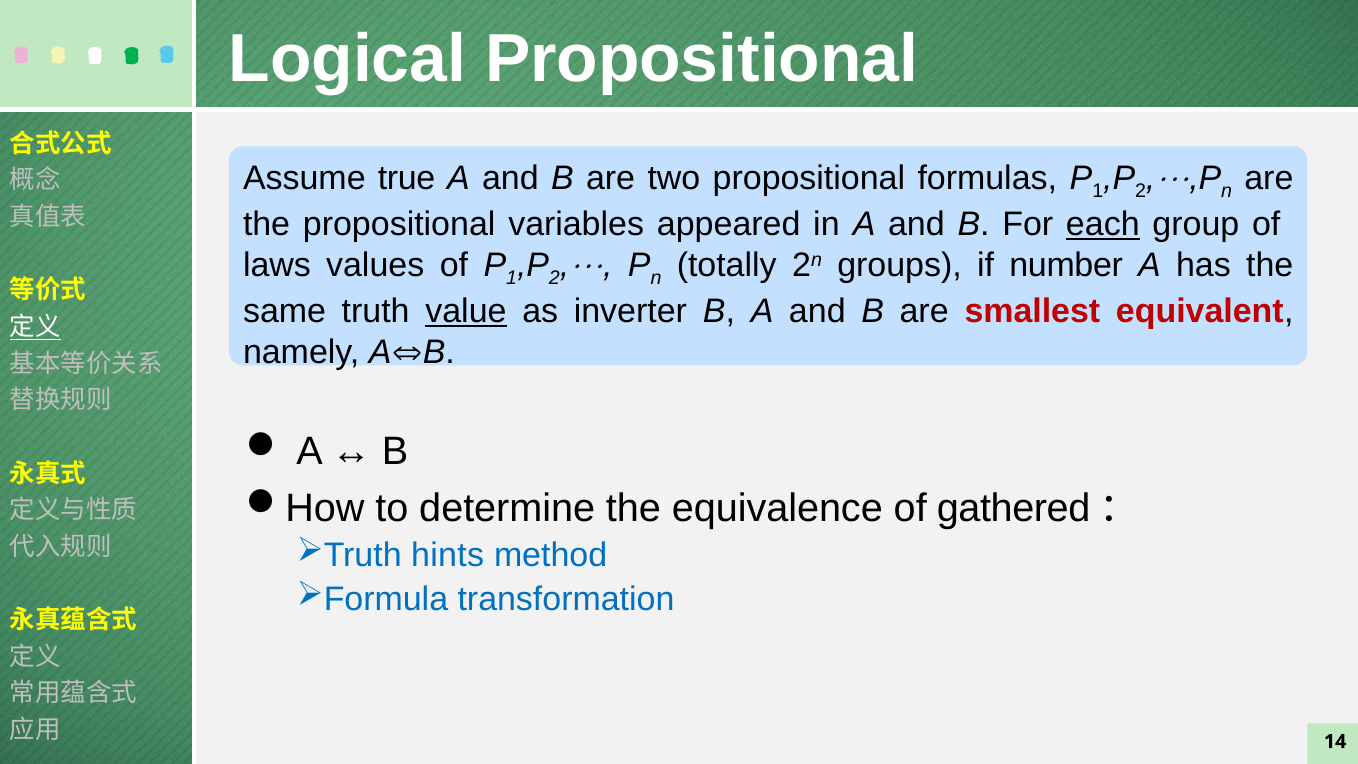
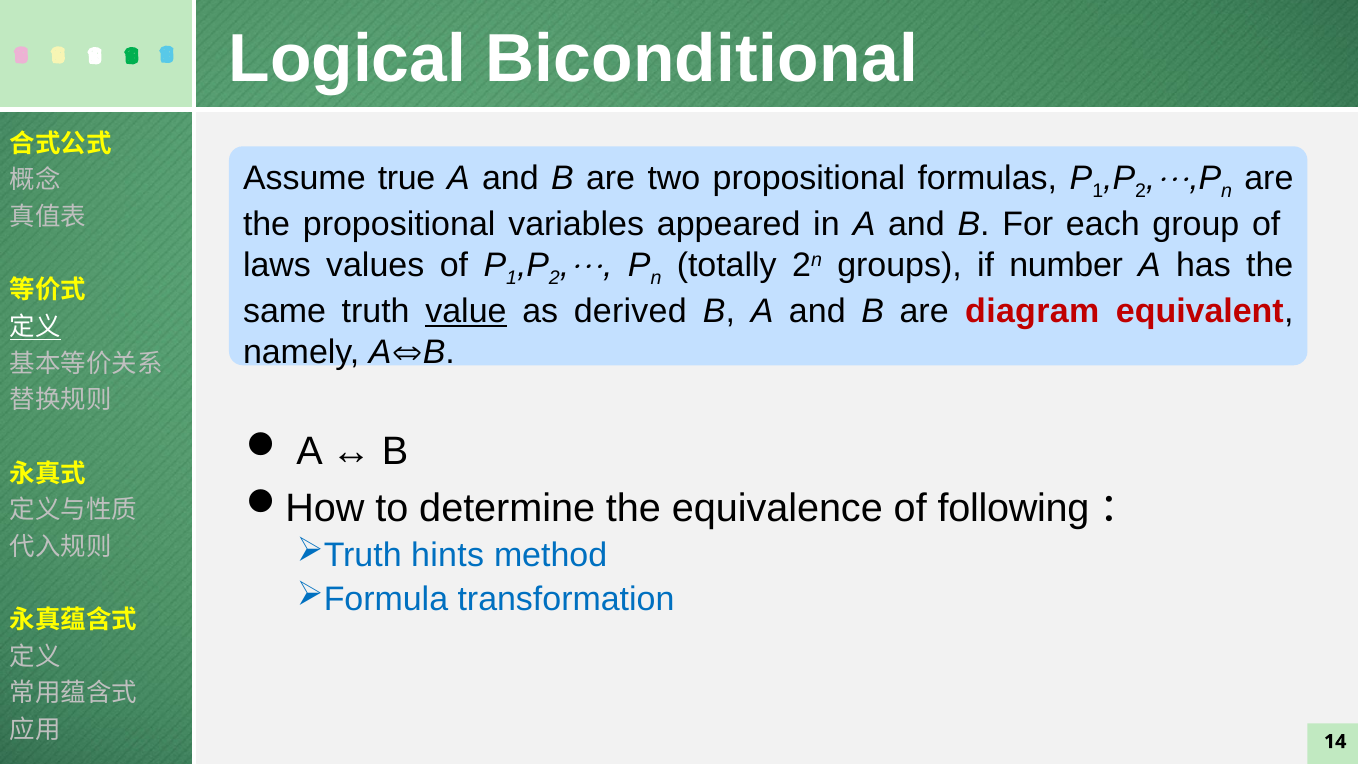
Logical Propositional: Propositional -> Biconditional (702, 59)
each underline: present -> none (1103, 224)
inverter: inverter -> derived (630, 312)
smallest: smallest -> diagram (1032, 312)
gathered: gathered -> following (1014, 508)
